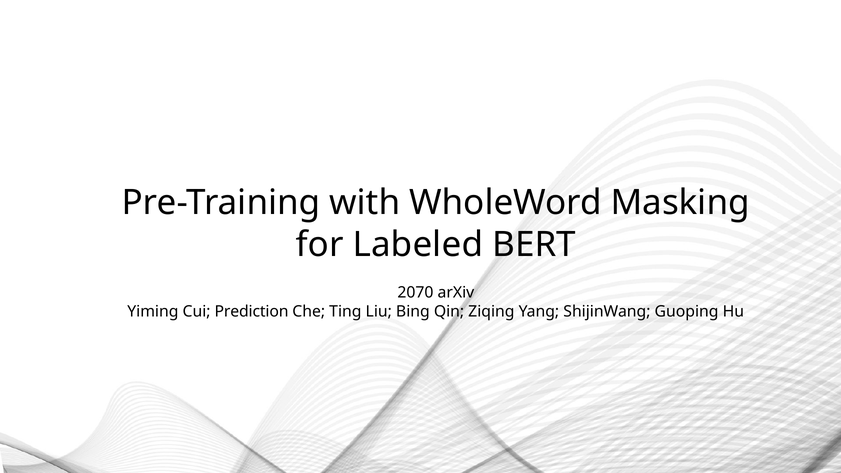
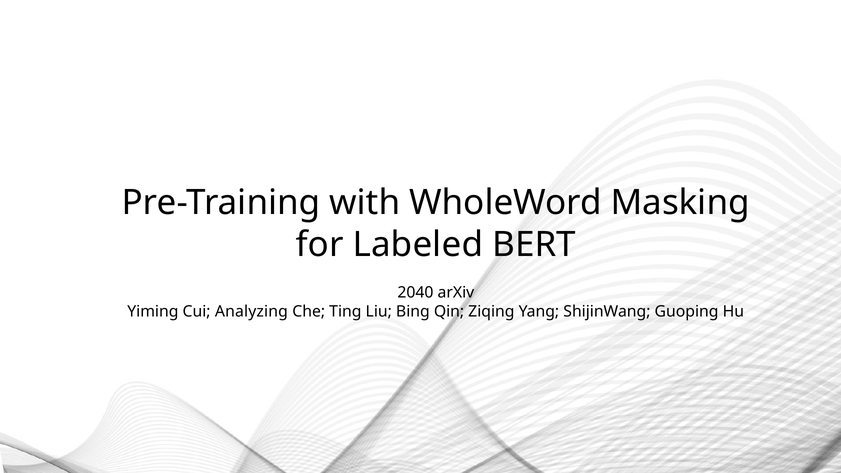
2070: 2070 -> 2040 (415, 293)
Prediction: Prediction -> Analyzing (251, 312)
